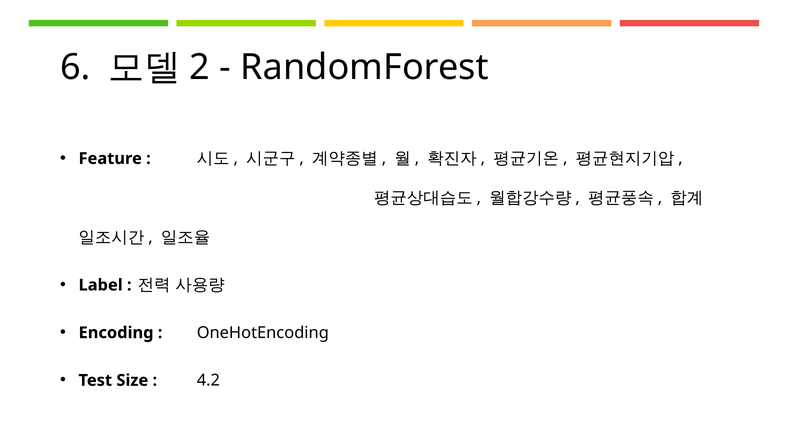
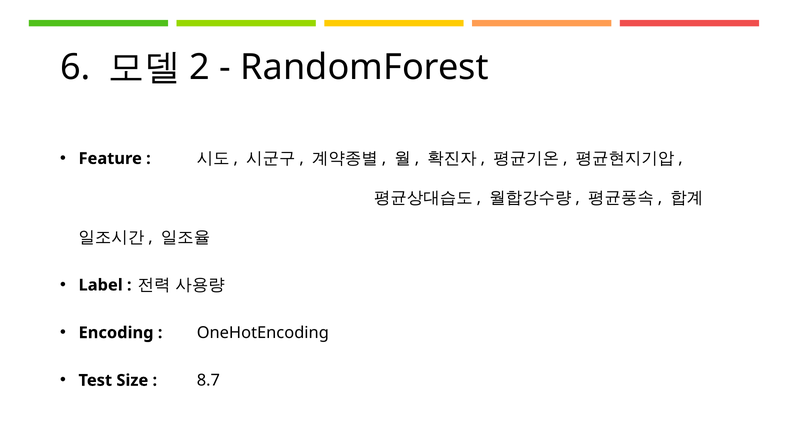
4.2: 4.2 -> 8.7 (208, 381)
